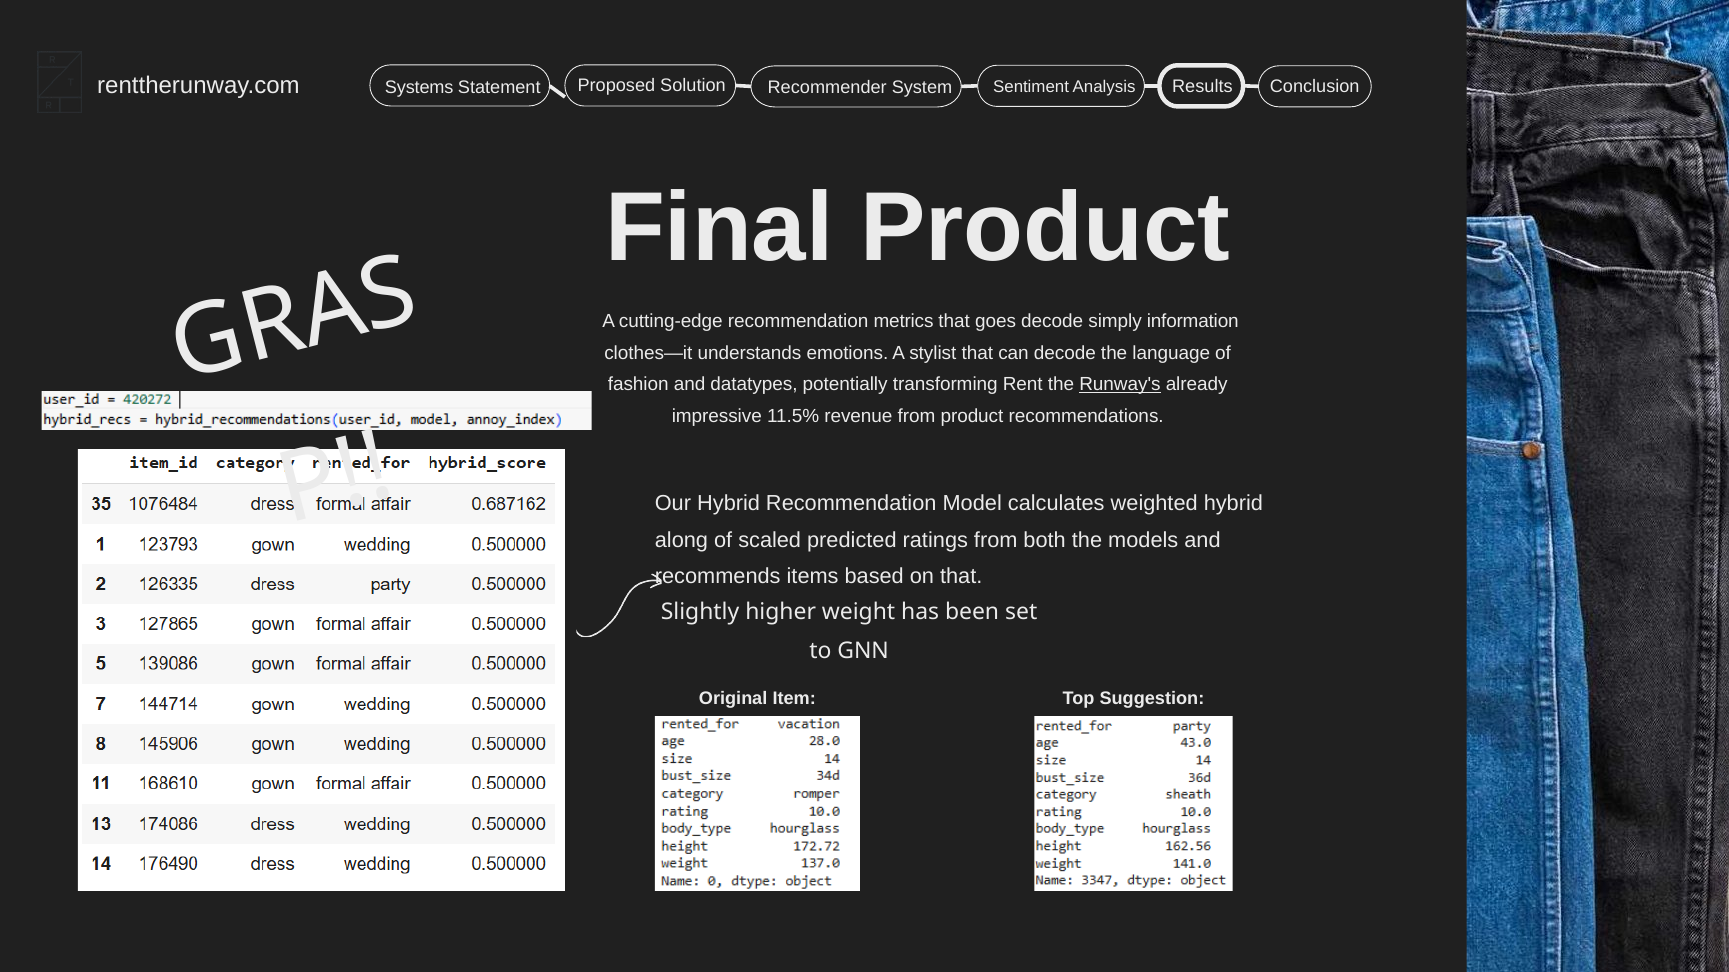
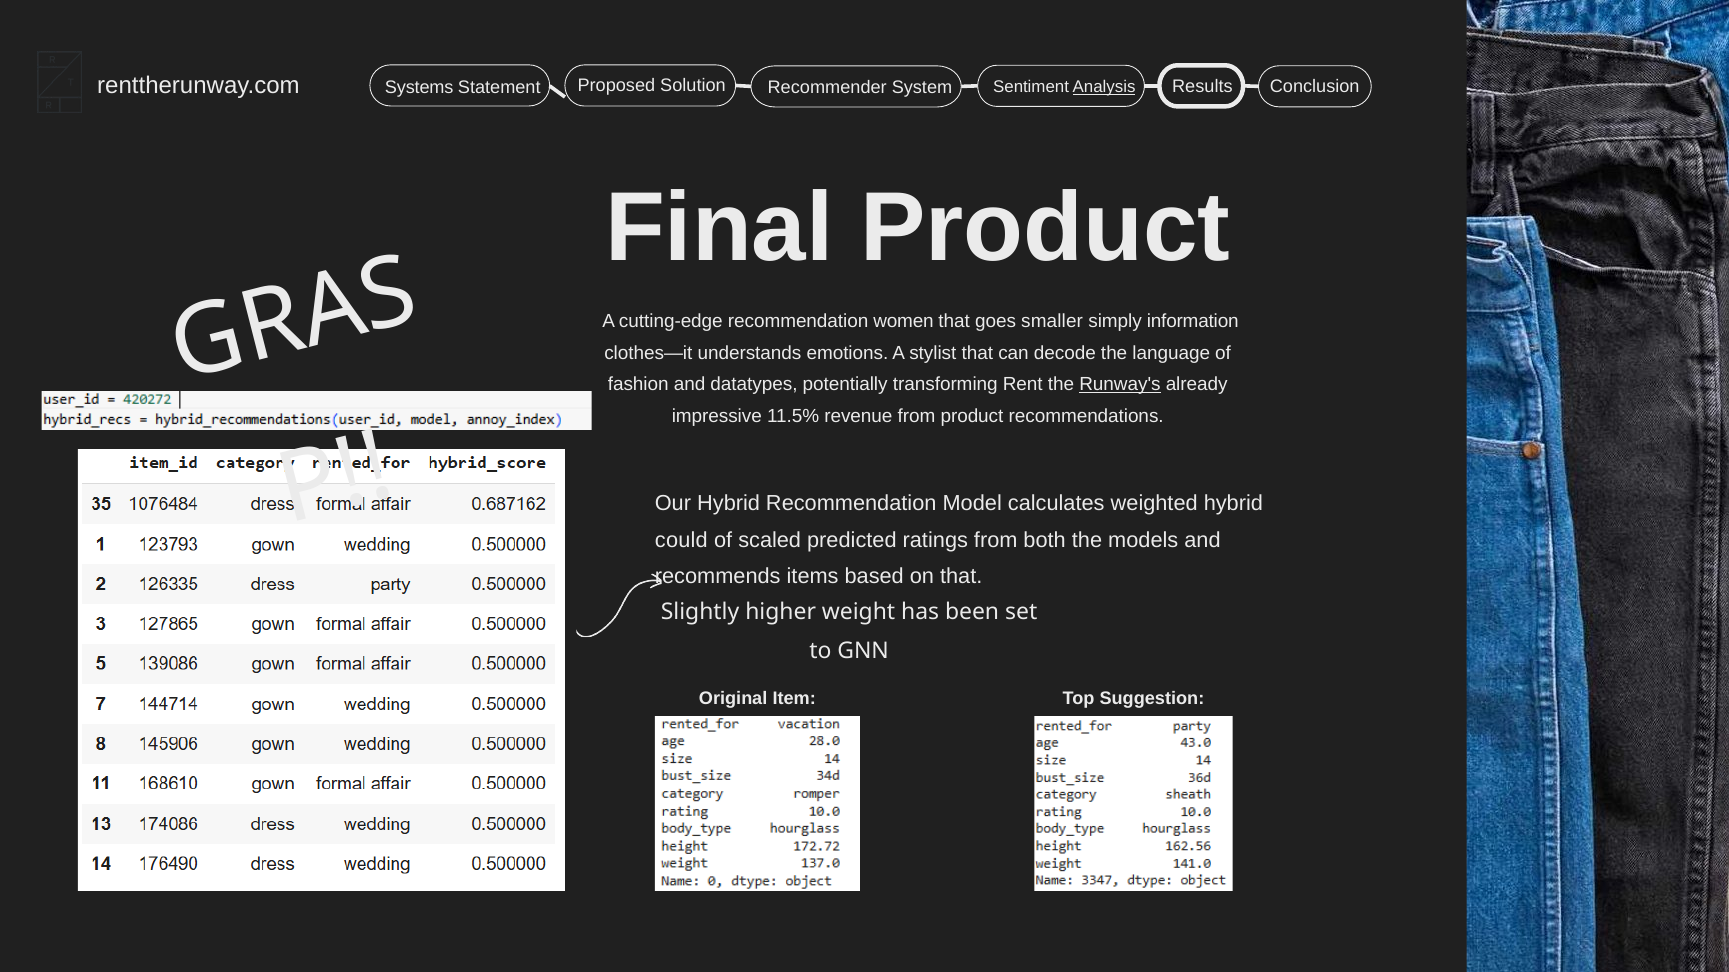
Analysis underline: none -> present (1104, 87)
metrics: metrics -> women (904, 322)
goes decode: decode -> smaller (1052, 322)
along: along -> could (681, 541)
